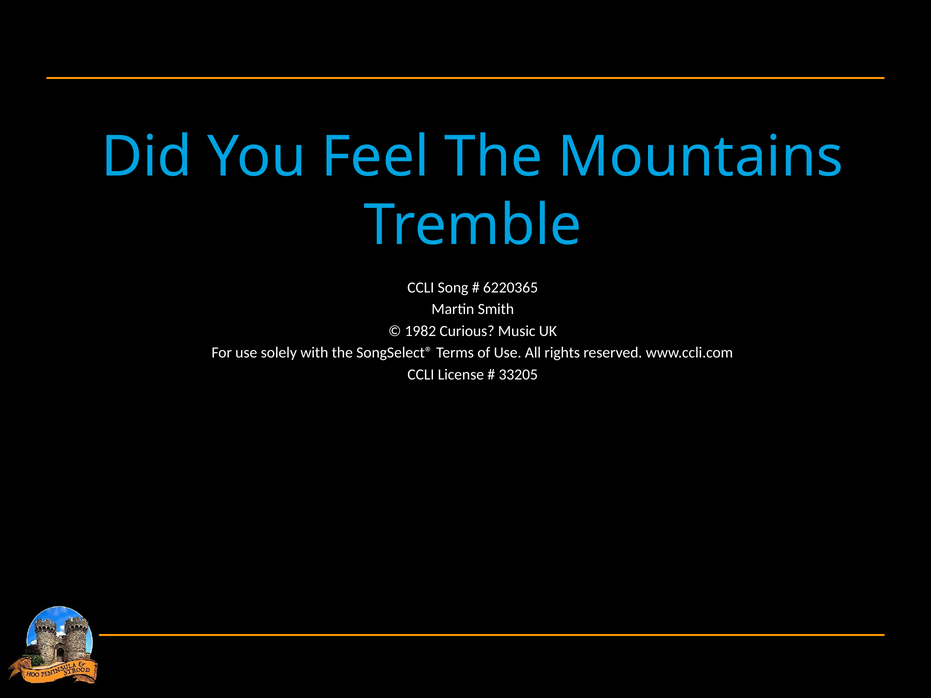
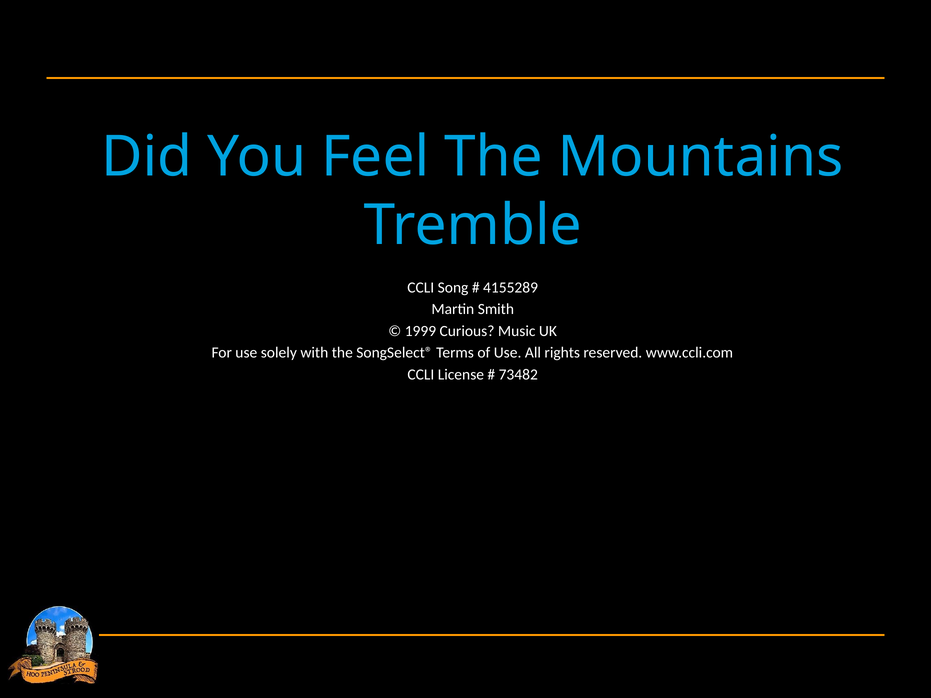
6220365: 6220365 -> 4155289 (511, 288)
1982: 1982 -> 1999 (420, 331)
33205: 33205 -> 73482 (518, 375)
